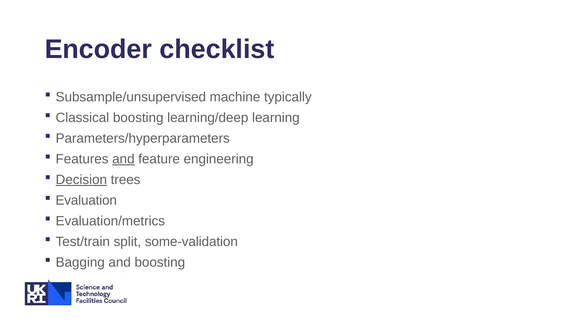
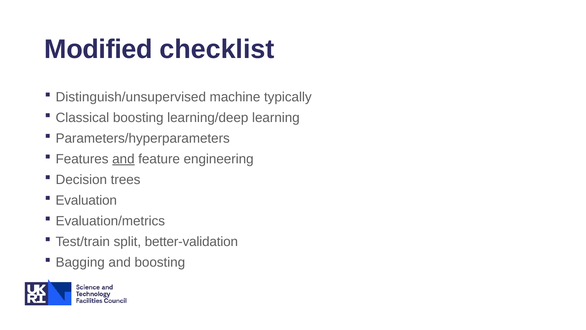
Encoder: Encoder -> Modified (98, 49)
Subsample/unsupervised: Subsample/unsupervised -> Distinguish/unsupervised (131, 97)
Decision underline: present -> none (81, 180)
some-validation: some-validation -> better-validation (191, 241)
